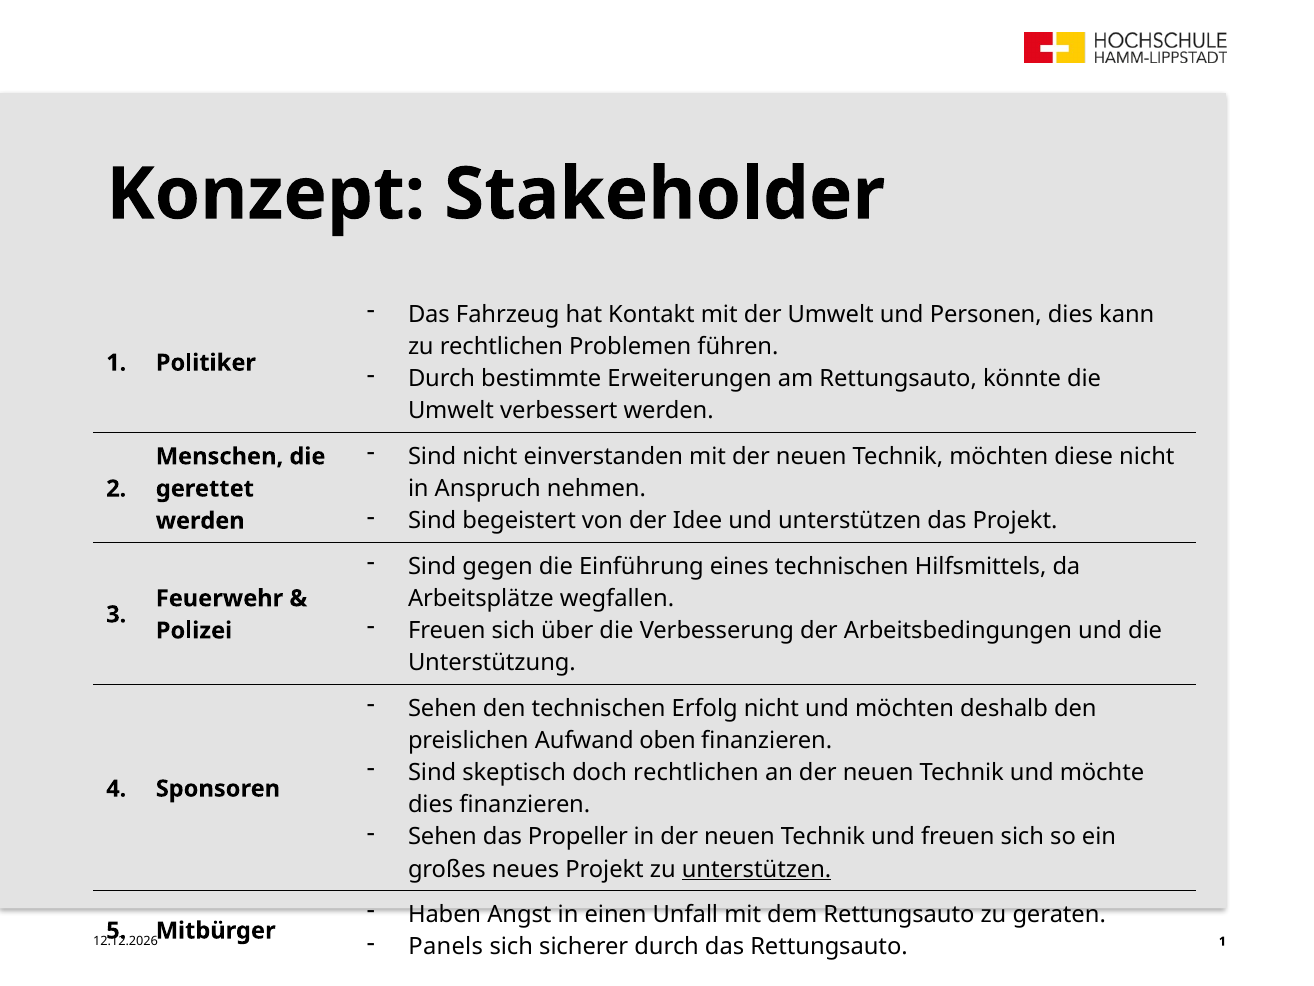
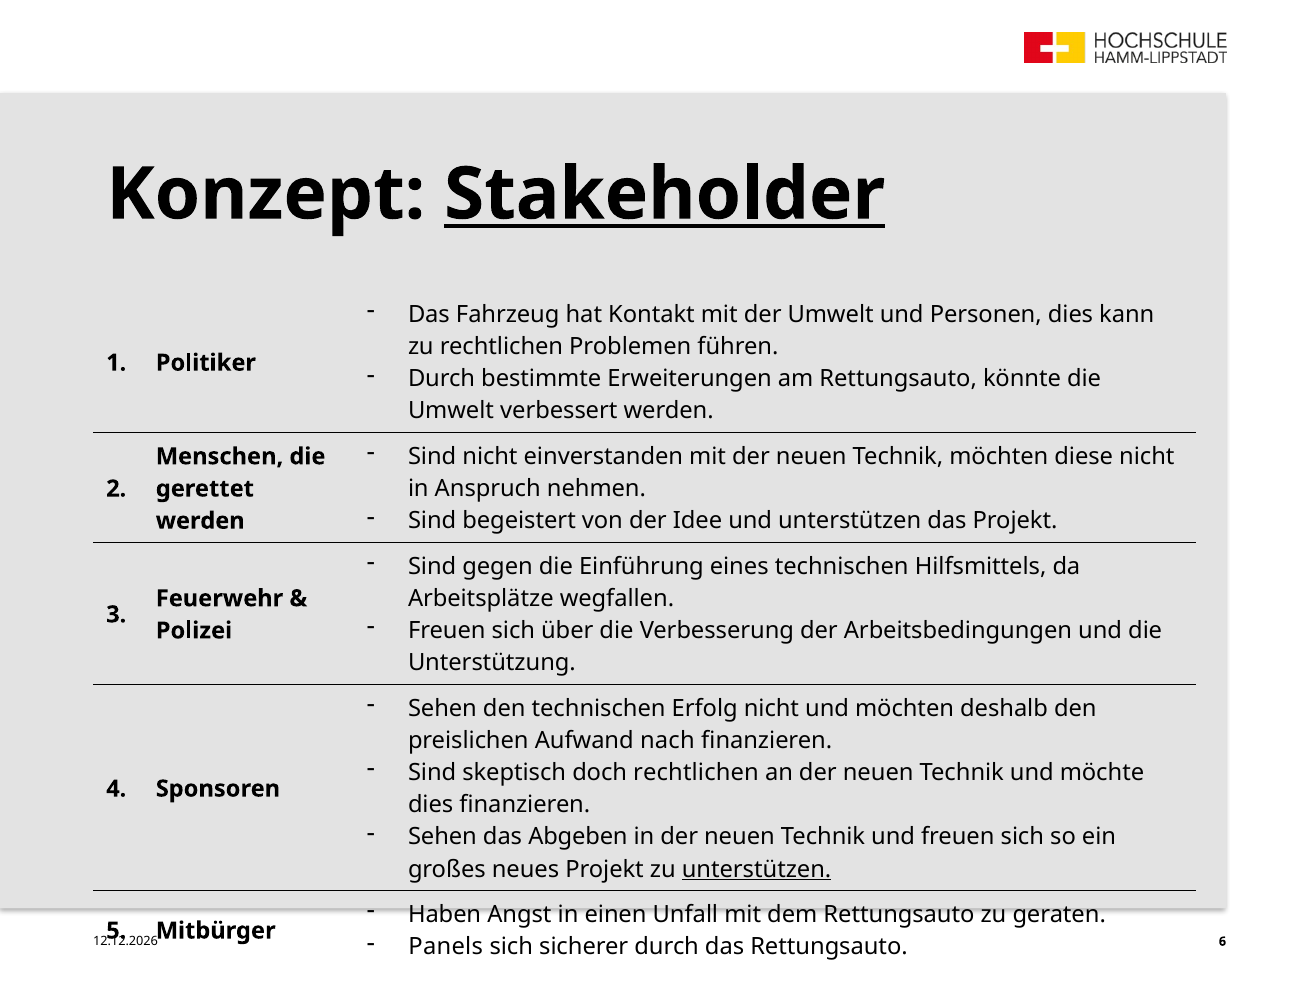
Stakeholder underline: none -> present (665, 194)
oben: oben -> nach (667, 740)
Propeller: Propeller -> Abgeben (578, 837)
1: 1 -> 6 (1222, 941)
